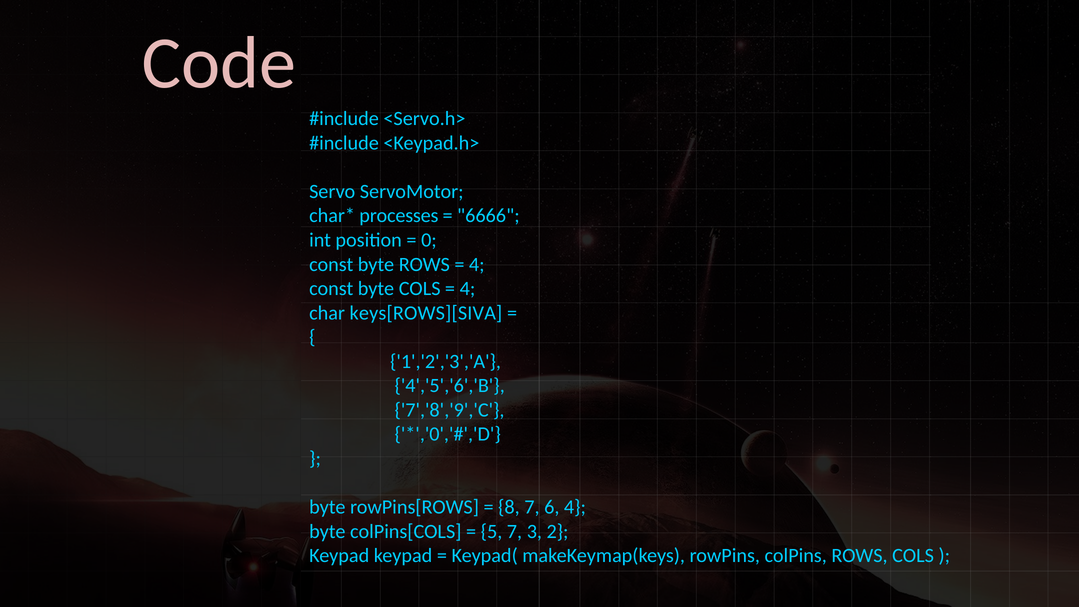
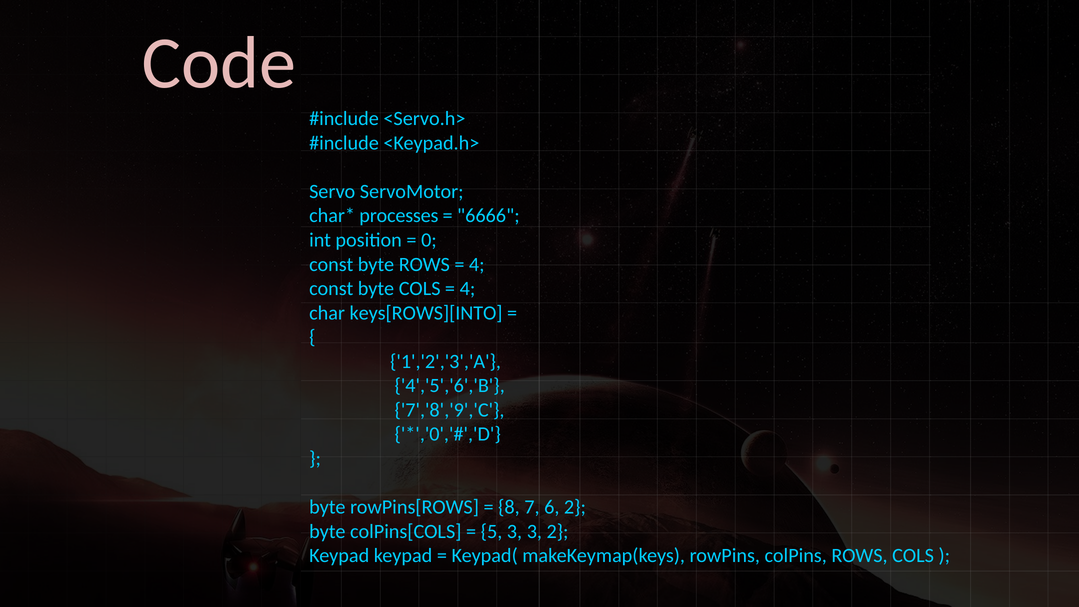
keys[ROWS][SIVA: keys[ROWS][SIVA -> keys[ROWS][INTO (426, 313)
6 4: 4 -> 2 (575, 507)
5 7: 7 -> 3 (514, 531)
